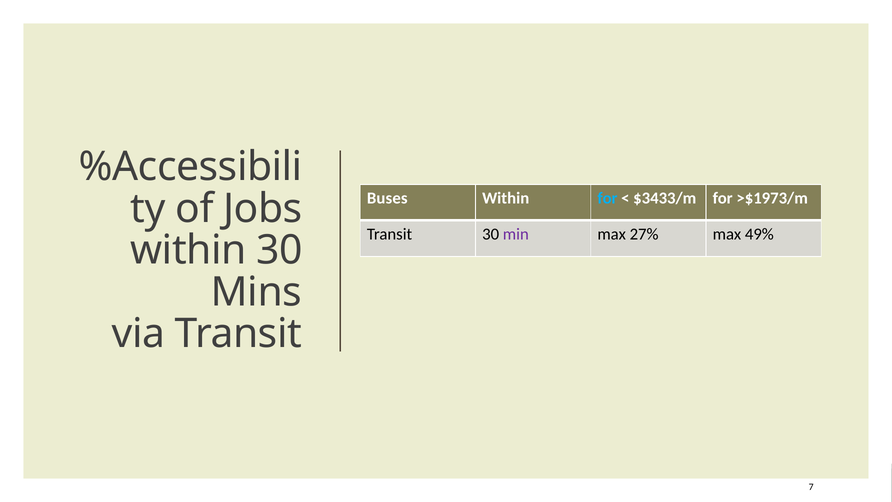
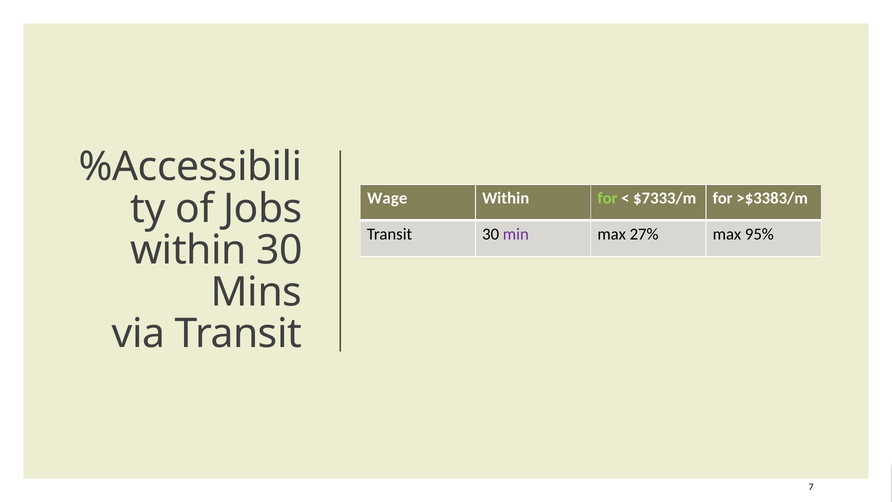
Buses: Buses -> Wage (387, 198)
for colour: light blue -> light green (607, 198)
$3433/m: $3433/m -> $7333/m (665, 198)
>$1973/m: >$1973/m -> >$3383/m (772, 198)
49%: 49% -> 95% (759, 234)
